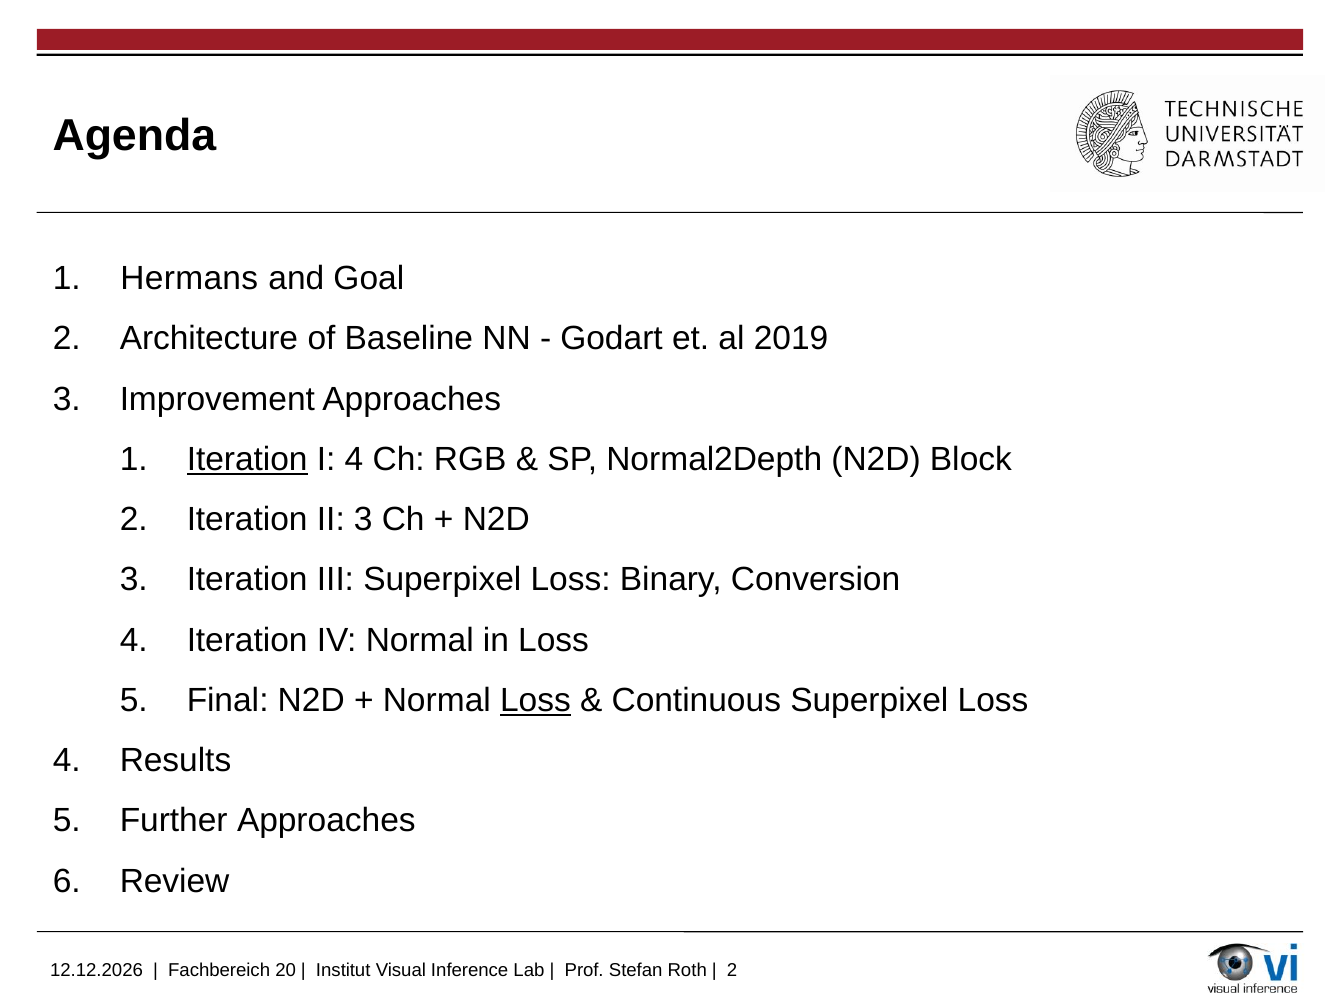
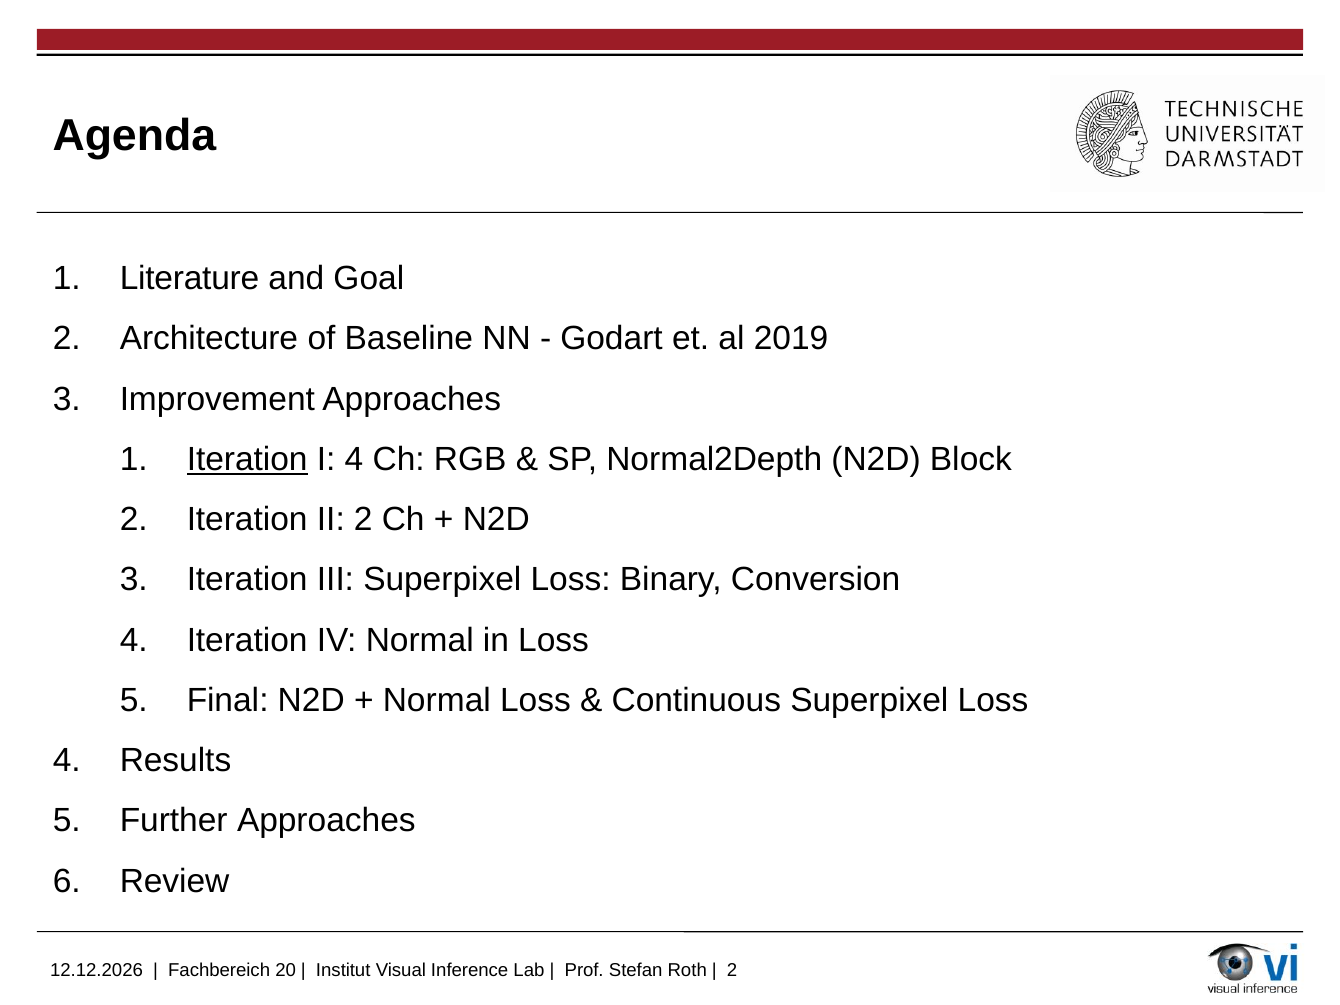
Hermans: Hermans -> Literature (190, 279)
II 3: 3 -> 2 (363, 520)
Loss underline: present -> none (535, 700)
